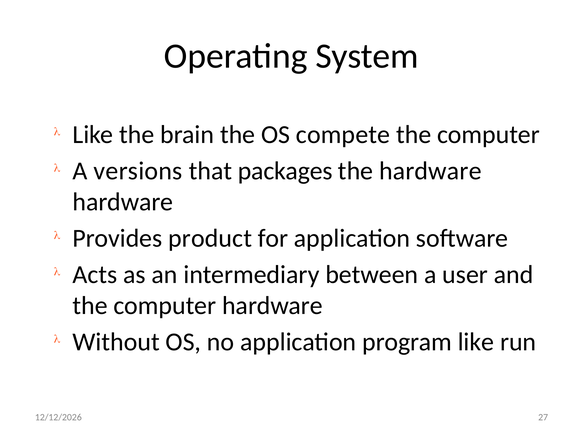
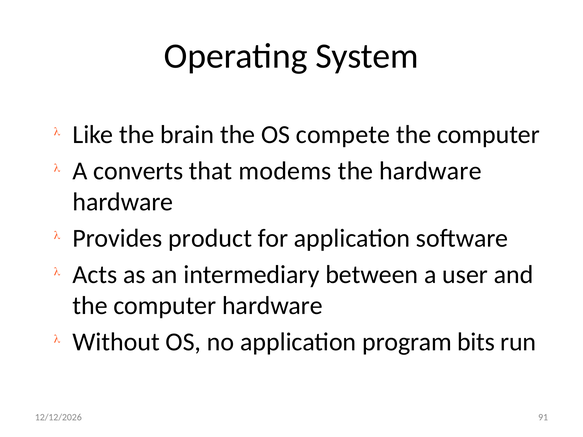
versions: versions -> converts (138, 171)
packages: packages -> modems (285, 171)
program like: like -> bits (476, 342)
27: 27 -> 91 (543, 417)
